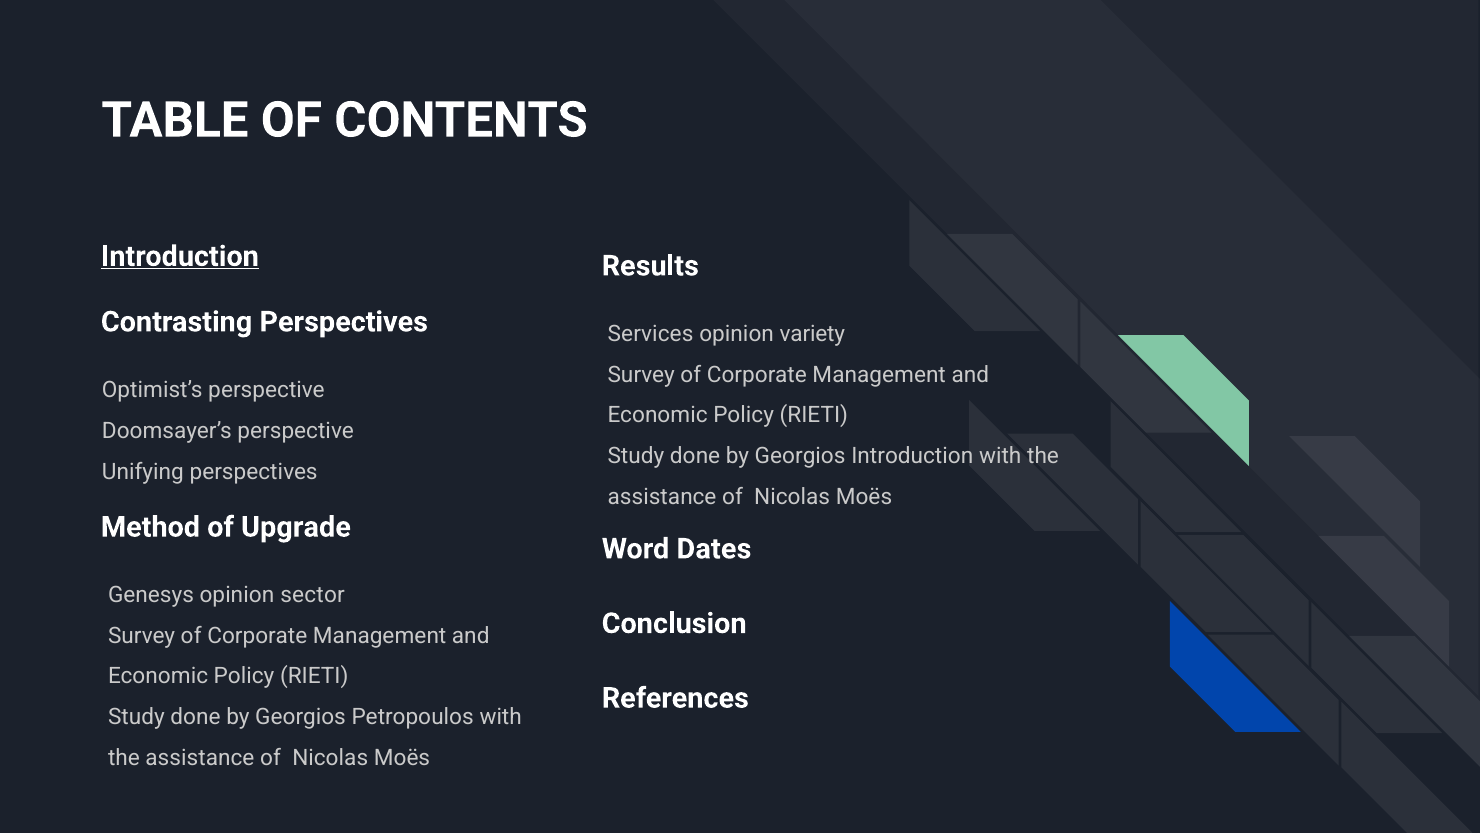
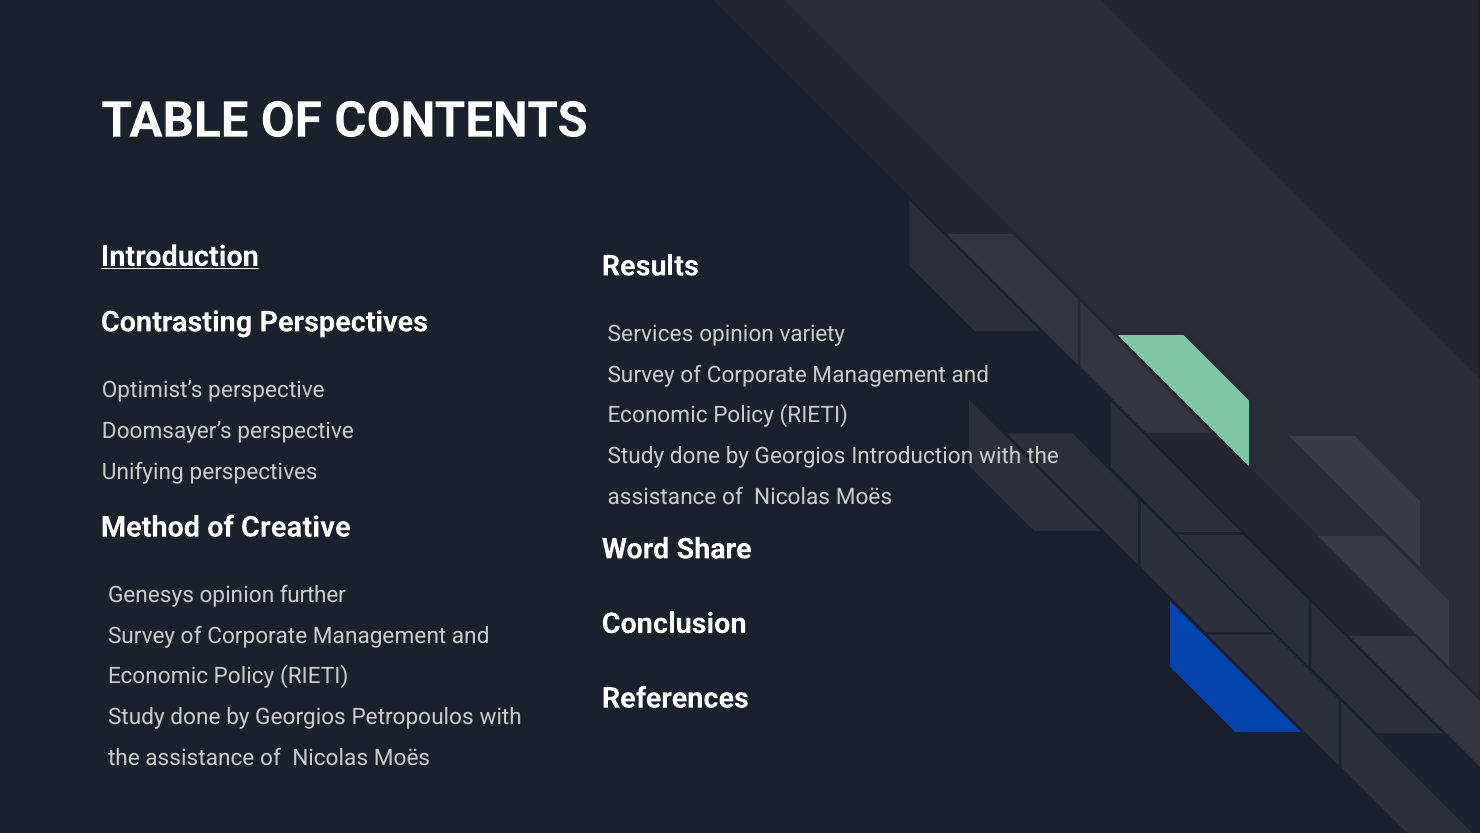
Upgrade: Upgrade -> Creative (296, 527)
Dates: Dates -> Share (714, 549)
sector: sector -> further (313, 595)
